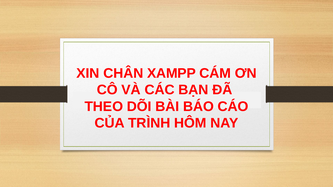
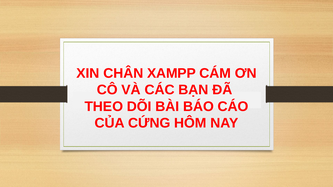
TRÌNH: TRÌNH -> CỨNG (149, 123)
